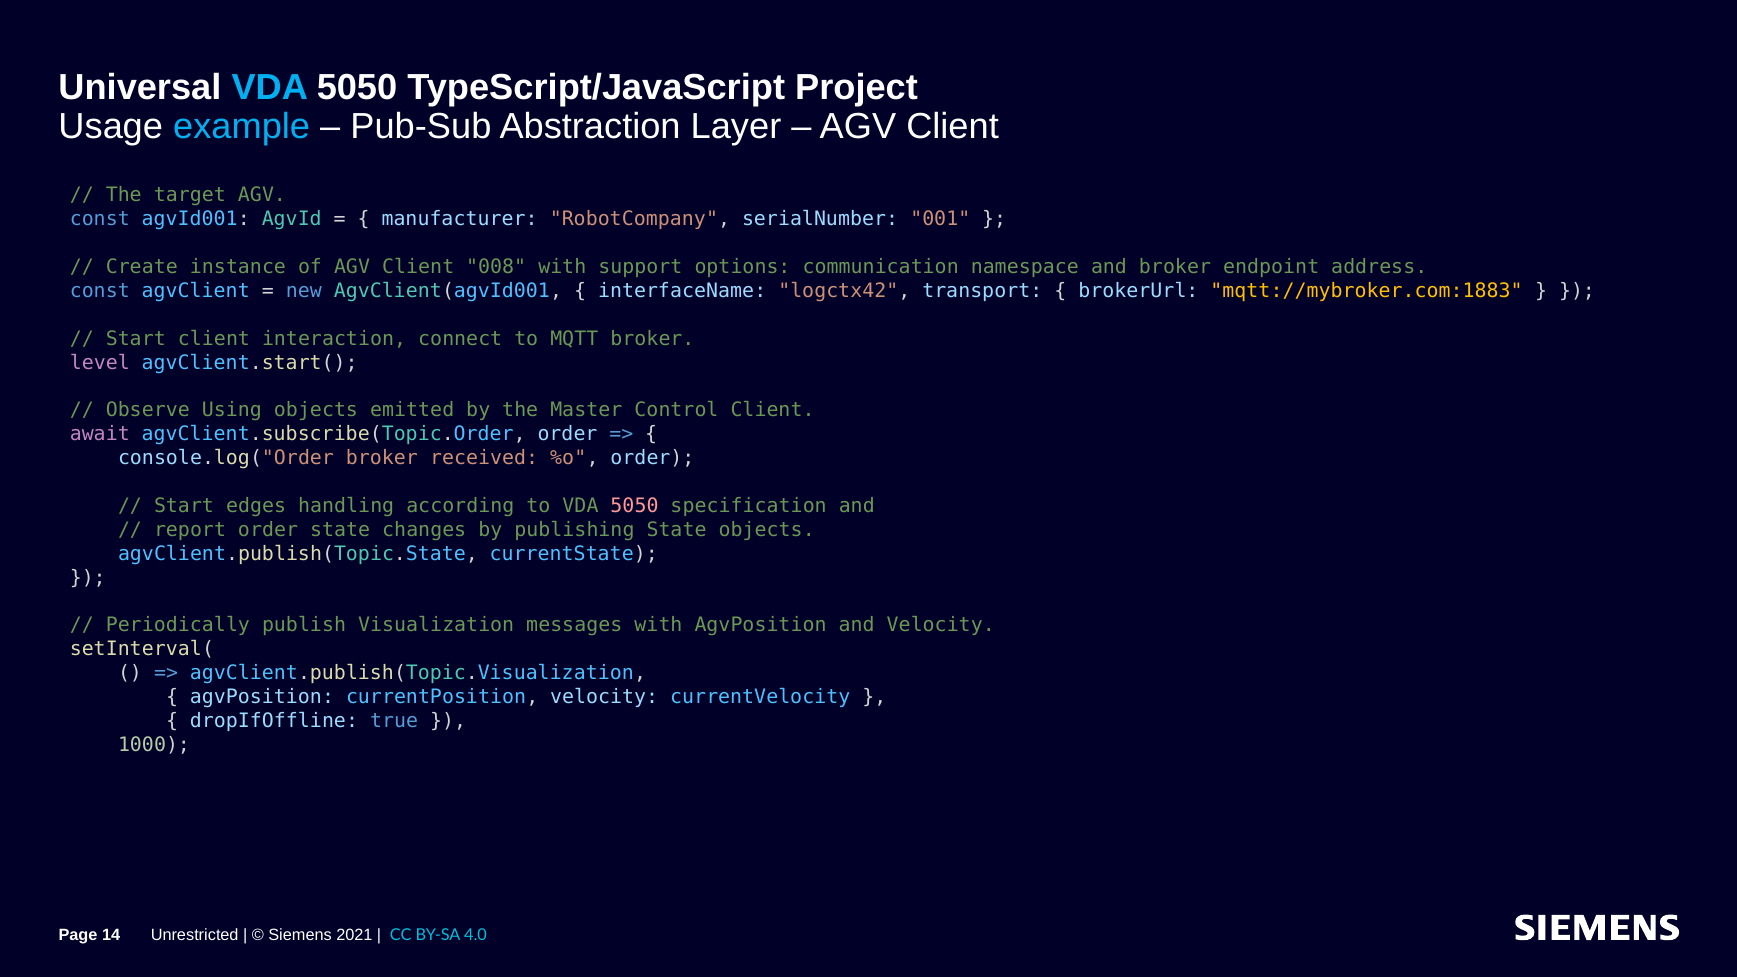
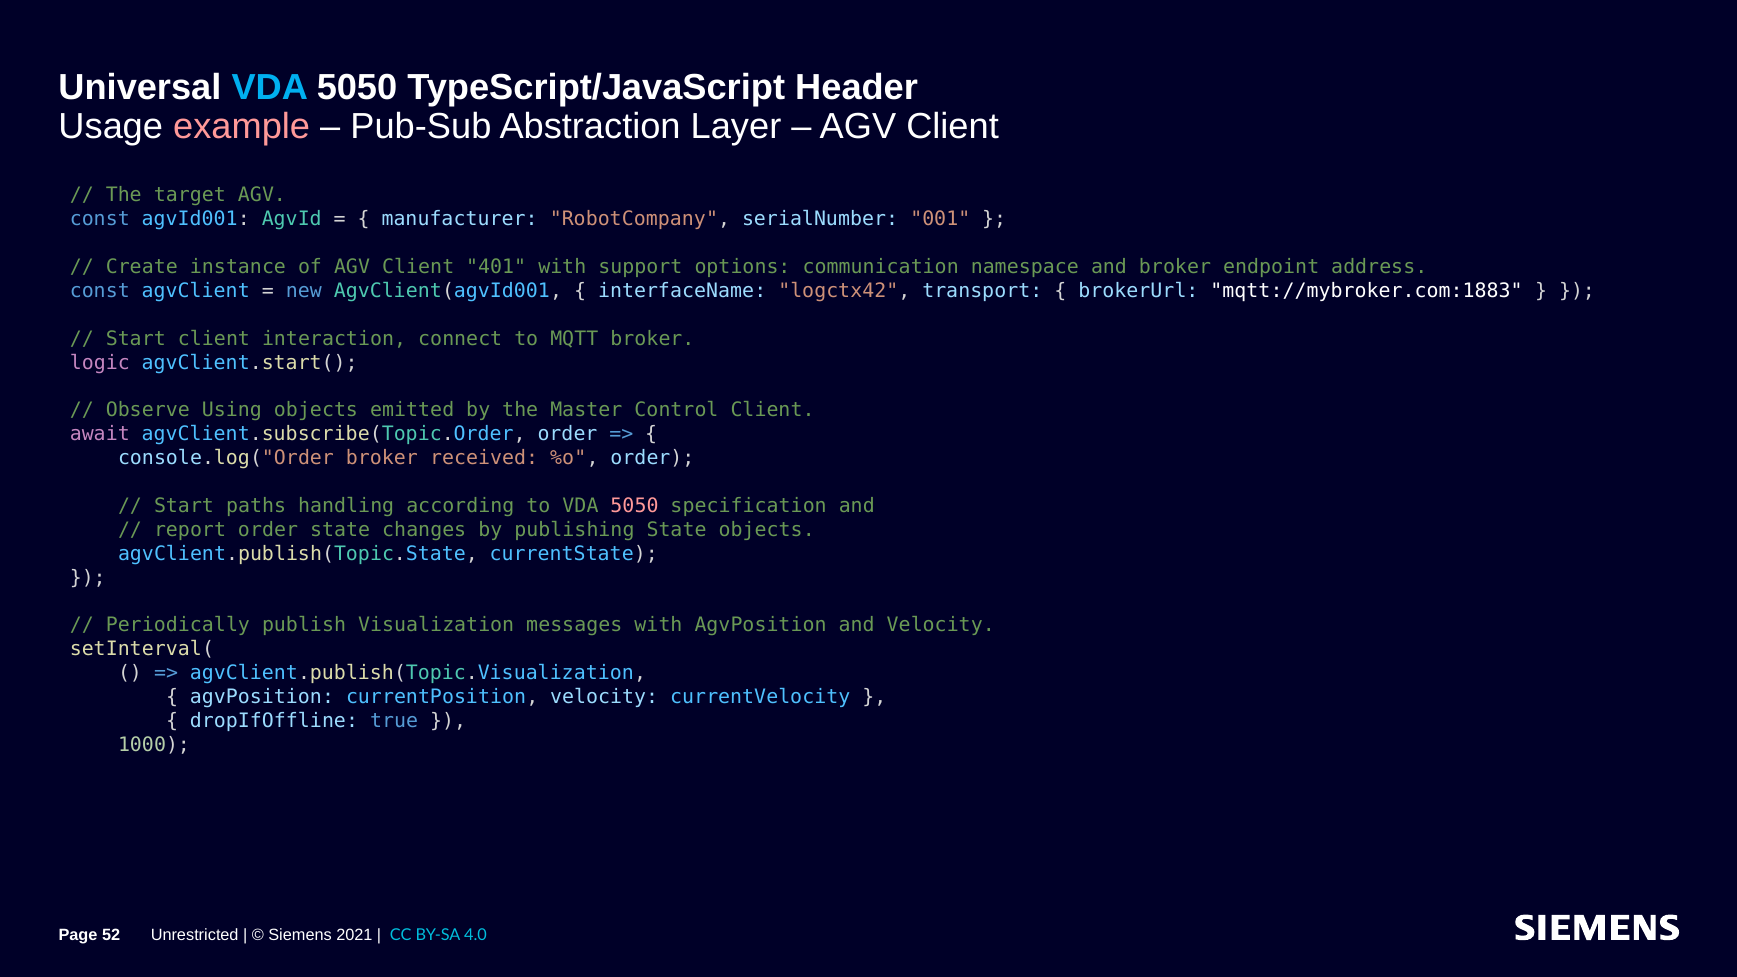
Project: Project -> Header (857, 88)
example colour: light blue -> pink (242, 127)
008: 008 -> 401 (496, 267)
mqtt://mybroker.com:1883 colour: yellow -> white (1367, 291)
level: level -> logic (100, 362)
edges: edges -> paths (256, 506)
14: 14 -> 52 (111, 935)
